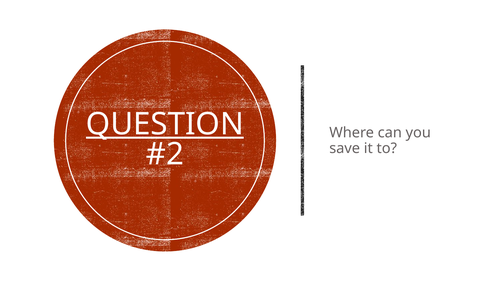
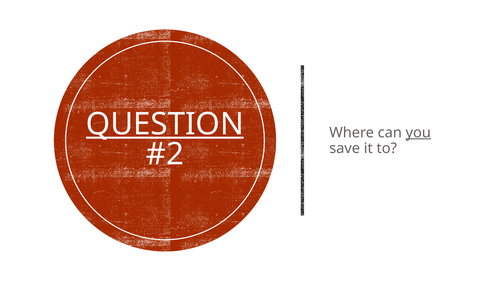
you underline: none -> present (418, 133)
